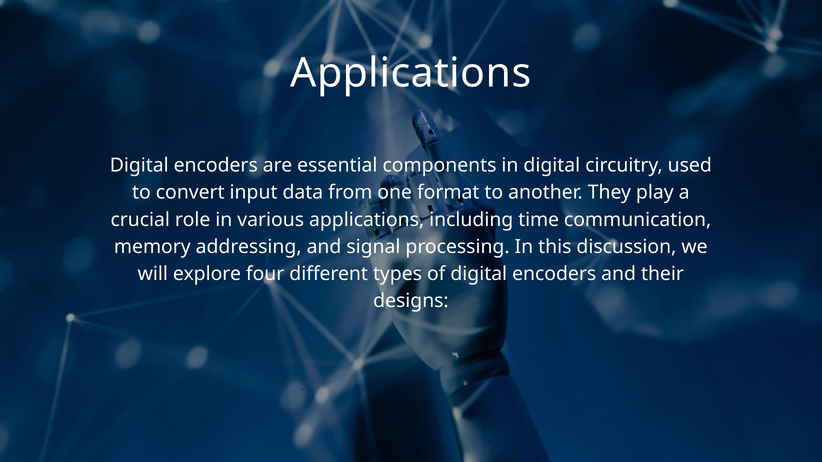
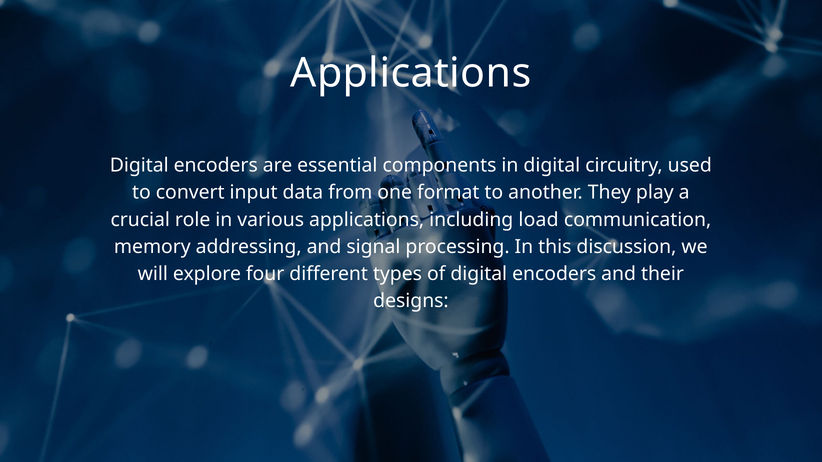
time: time -> load (539, 220)
